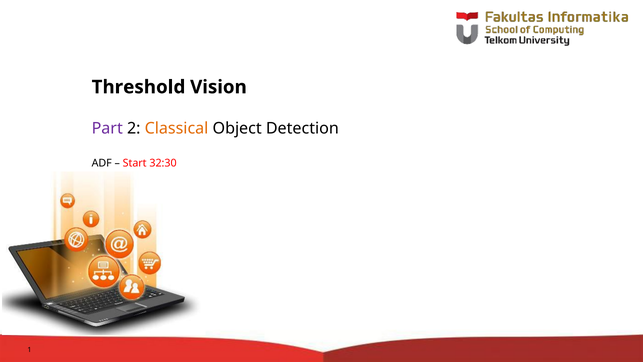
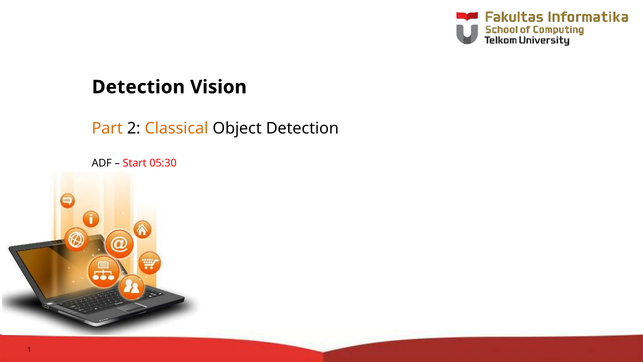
Threshold: Threshold -> Detection (138, 87)
Part colour: purple -> orange (107, 128)
32:30: 32:30 -> 05:30 (163, 163)
